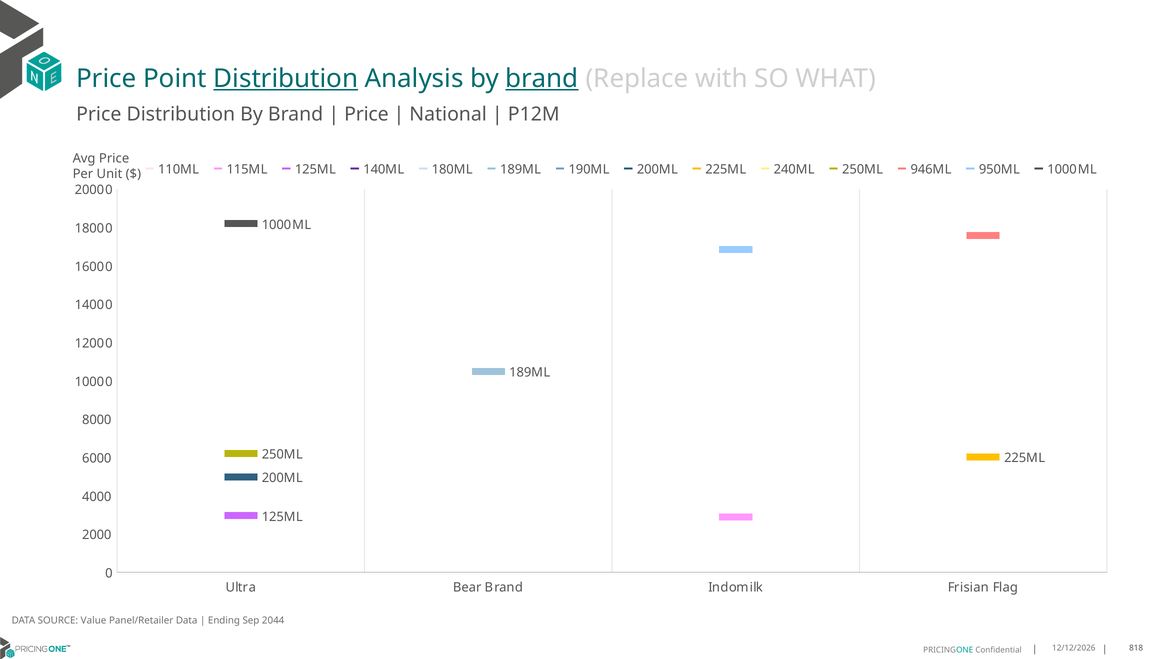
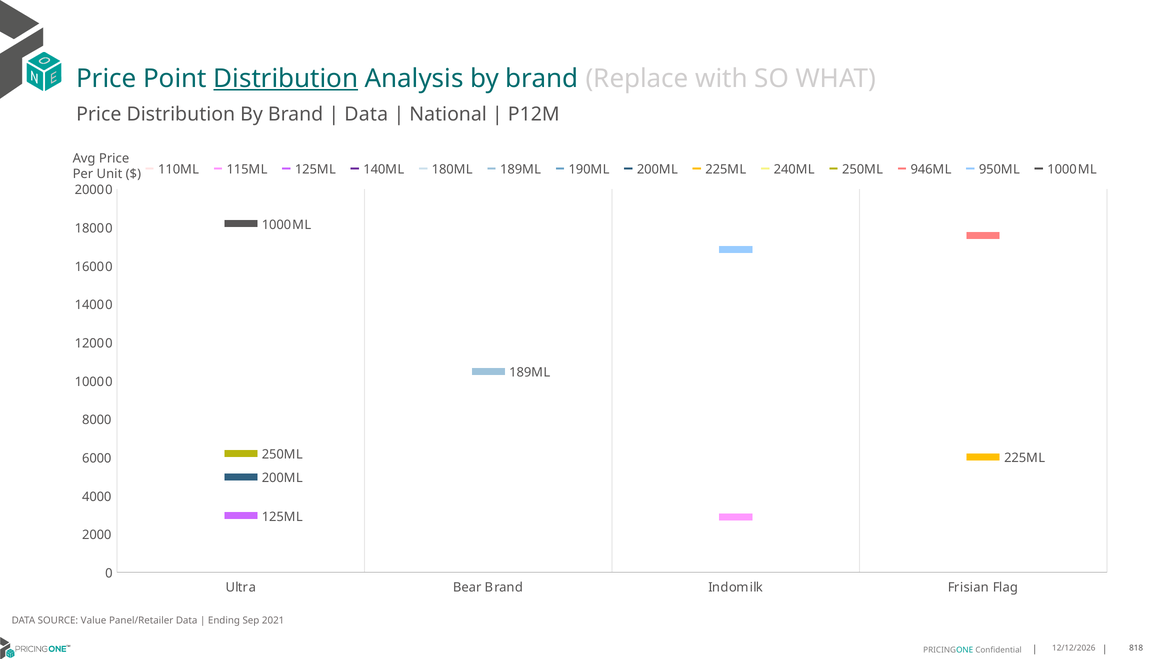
brand underline: present -> none (542, 79)
Price: Price -> Data (366, 114)
2044: 2044 -> 2021 (273, 621)
